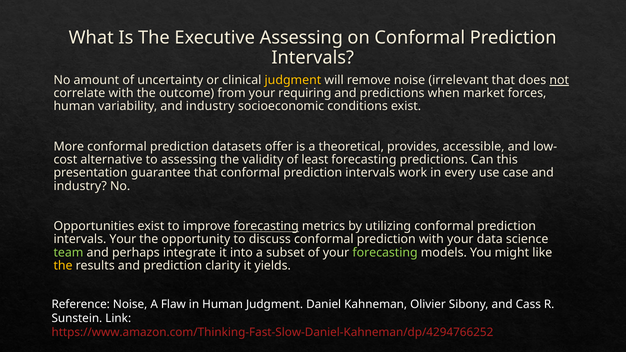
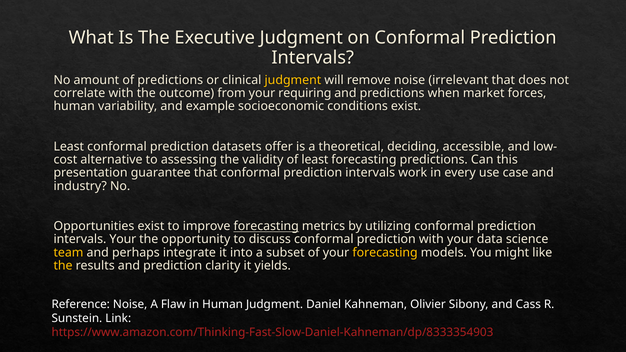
Executive Assessing: Assessing -> Judgment (301, 38)
of uncertainty: uncertainty -> predictions (170, 80)
not underline: present -> none (559, 80)
variability and industry: industry -> example (210, 106)
More: More -> Least (69, 147)
provides: provides -> deciding (413, 147)
team colour: light green -> yellow (68, 253)
forecasting colour: light green -> yellow (385, 253)
https://www.amazon.com/Thinking-Fast-Slow-Daniel-Kahneman/dp/4294766252: https://www.amazon.com/Thinking-Fast-Slow-Daniel-Kahneman/dp/4294766252 -> https://www.amazon.com/Thinking-Fast-Slow-Daniel-Kahneman/dp/8333354903 (272, 332)
